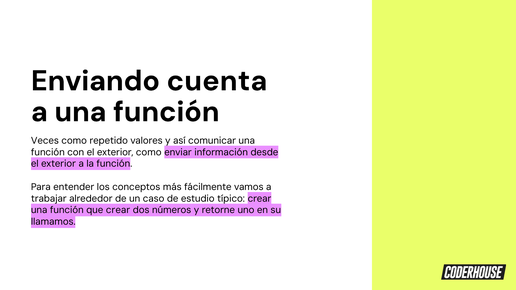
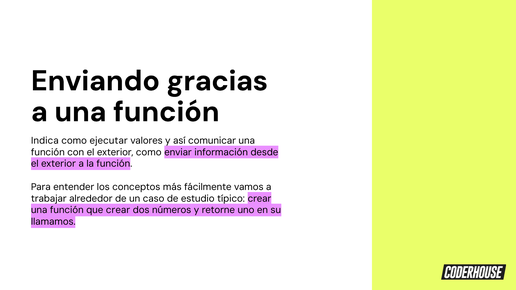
cuenta: cuenta -> gracias (217, 81)
Veces: Veces -> Indica (45, 141)
repetido: repetido -> ejecutar (109, 141)
